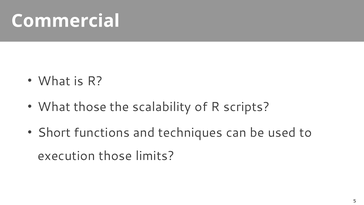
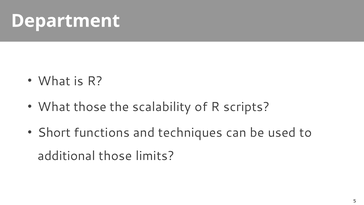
Commercial: Commercial -> Department (66, 21)
execution: execution -> additional (67, 156)
